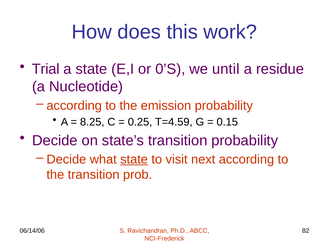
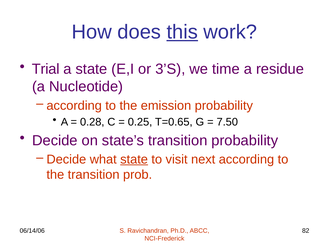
this underline: none -> present (182, 32)
0’S: 0’S -> 3’S (170, 69)
until: until -> time (226, 69)
8.25: 8.25 -> 0.28 (92, 122)
T=4.59: T=4.59 -> T=0.65 (174, 122)
0.15: 0.15 -> 7.50 (227, 122)
